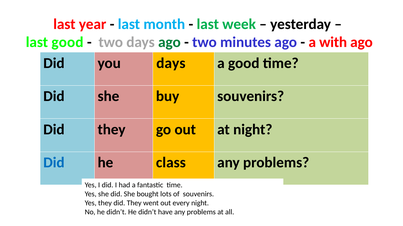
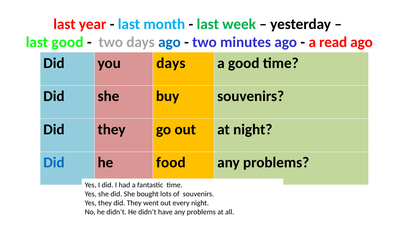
ago colour: green -> blue (169, 42)
with: with -> read (333, 42)
class: class -> food (171, 163)
